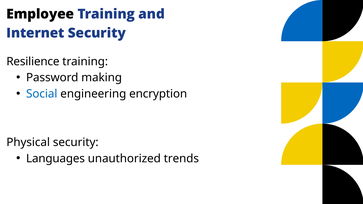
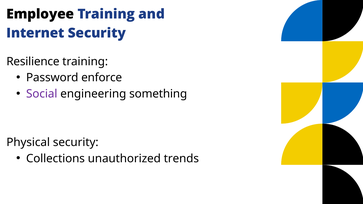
making: making -> enforce (102, 78)
Social colour: blue -> purple (42, 94)
encryption: encryption -> something (158, 94)
Languages: Languages -> Collections (55, 159)
